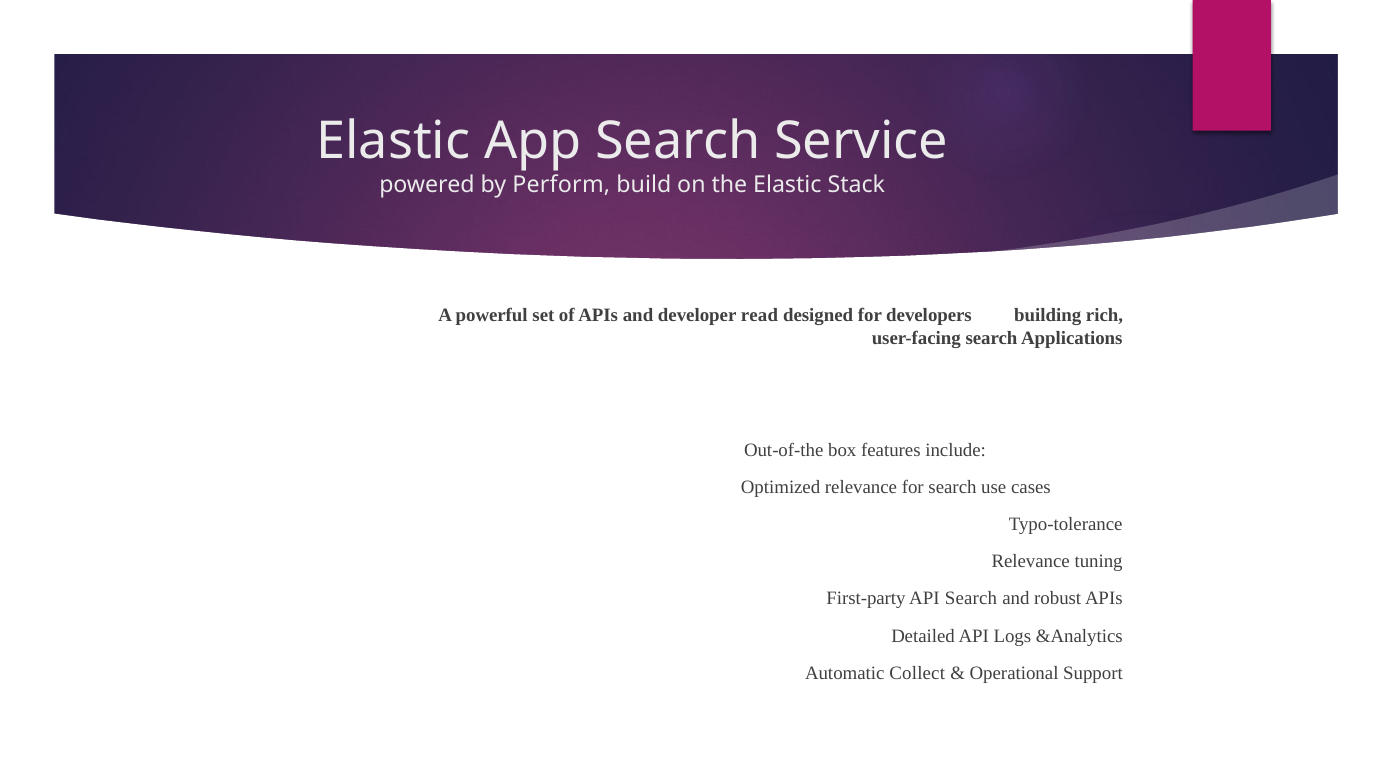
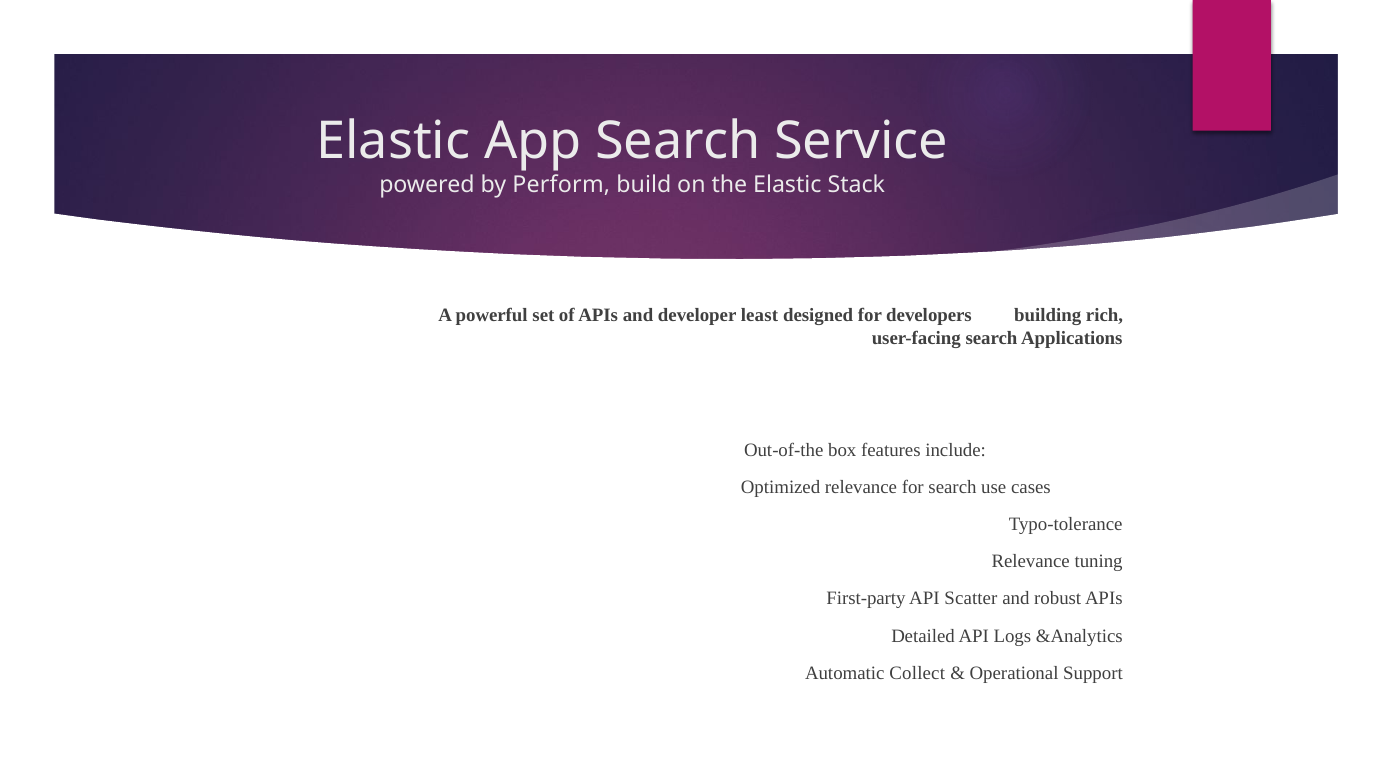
read: read -> least (759, 315)
API Search: Search -> Scatter (971, 598)
